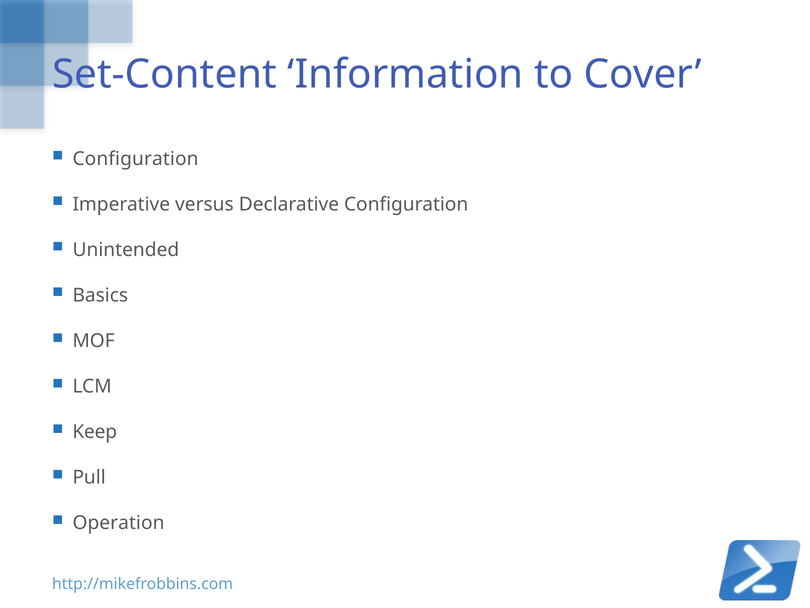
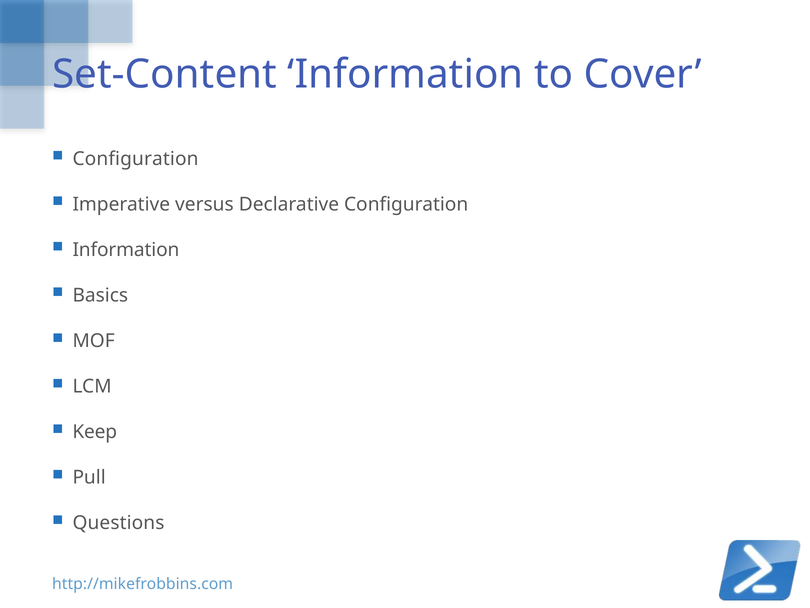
Unintended: Unintended -> Information (126, 250)
Operation: Operation -> Questions (118, 522)
